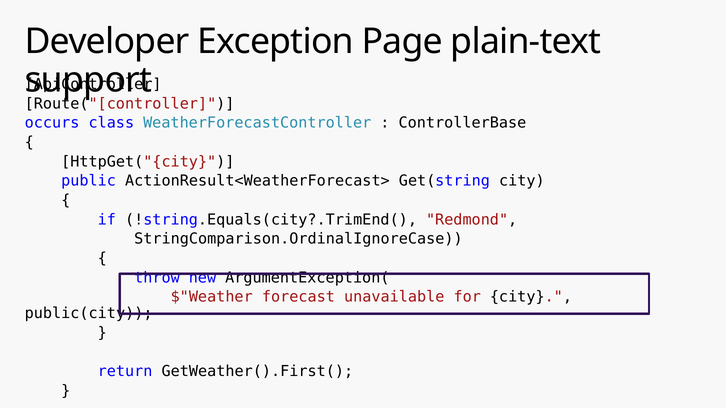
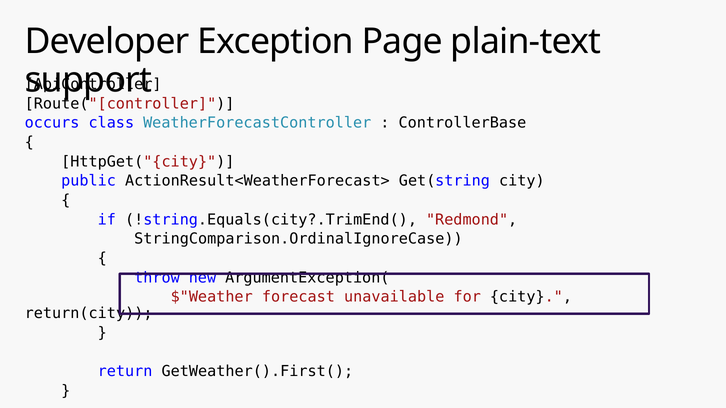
public(city: public(city -> return(city (89, 314)
